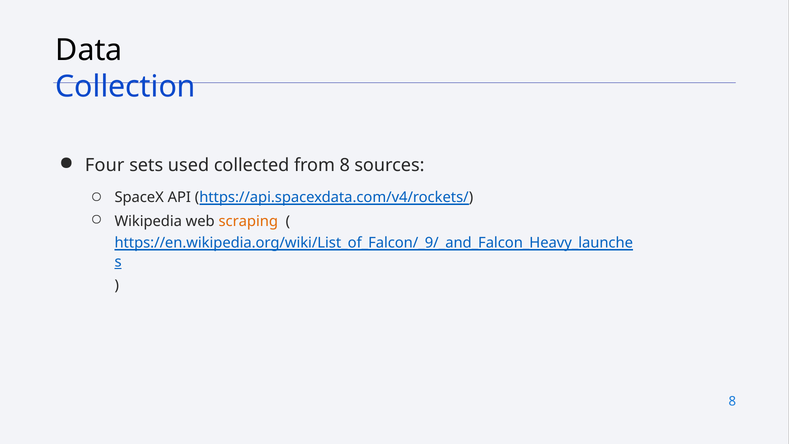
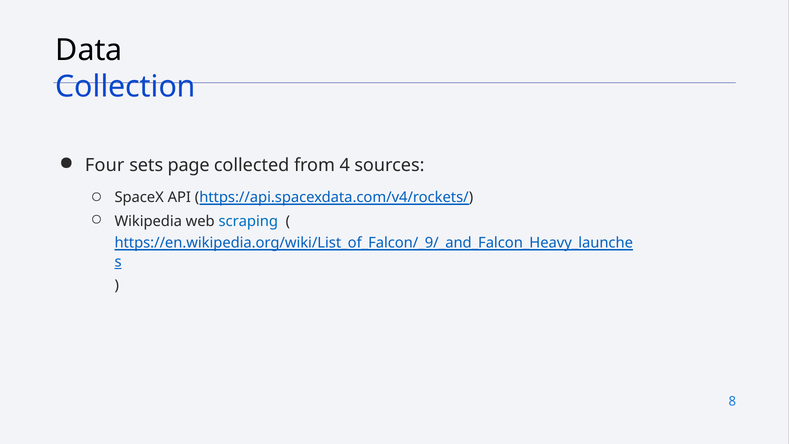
used: used -> page (189, 165)
from 8: 8 -> 4 (345, 165)
scraping colour: orange -> blue (248, 221)
